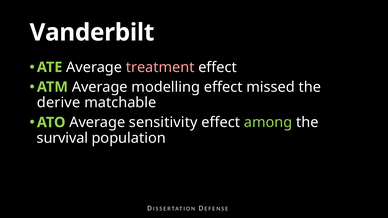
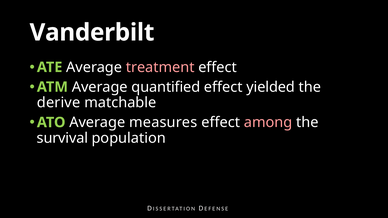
modelling: modelling -> quantified (166, 87)
missed: missed -> yielded (271, 87)
sensitivity: sensitivity -> measures (163, 123)
among colour: light green -> pink (268, 123)
